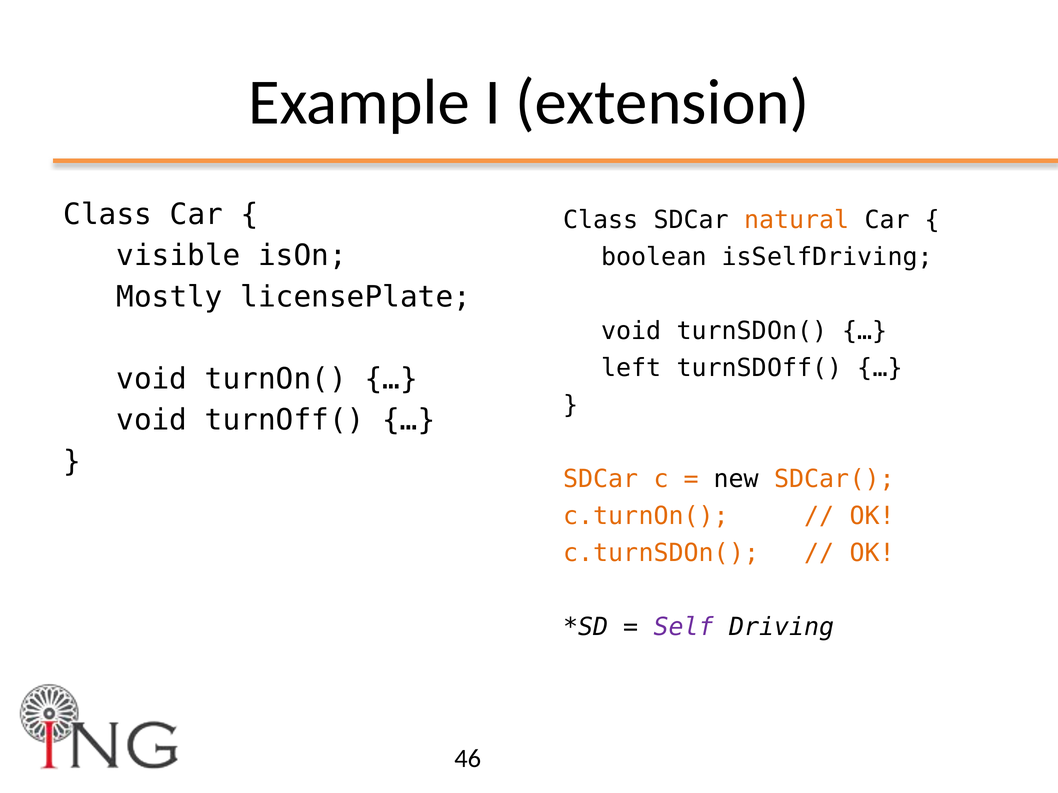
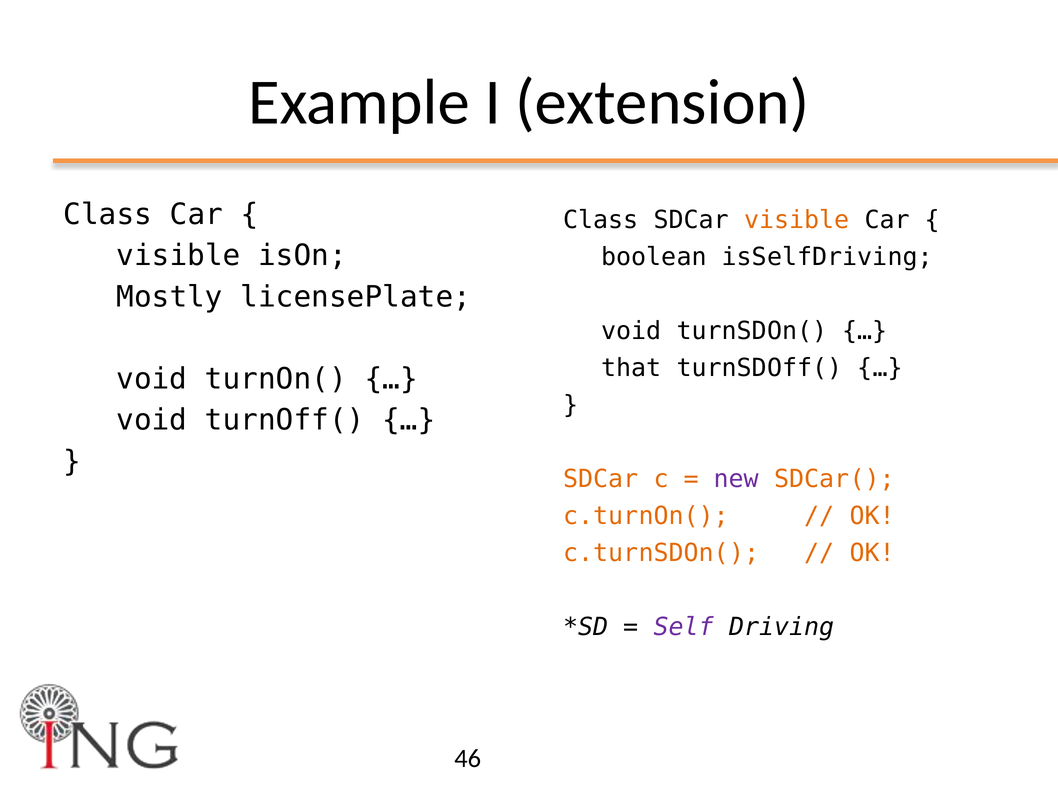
SDCar natural: natural -> visible (797, 220)
left: left -> that (631, 368)
new colour: black -> purple (736, 479)
